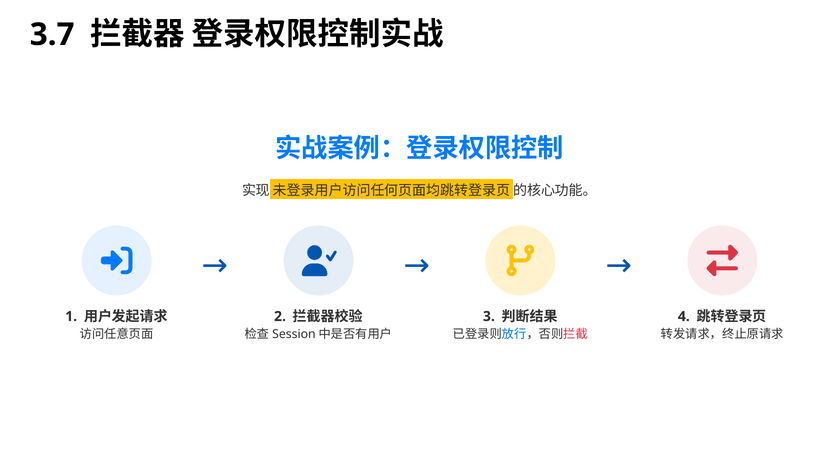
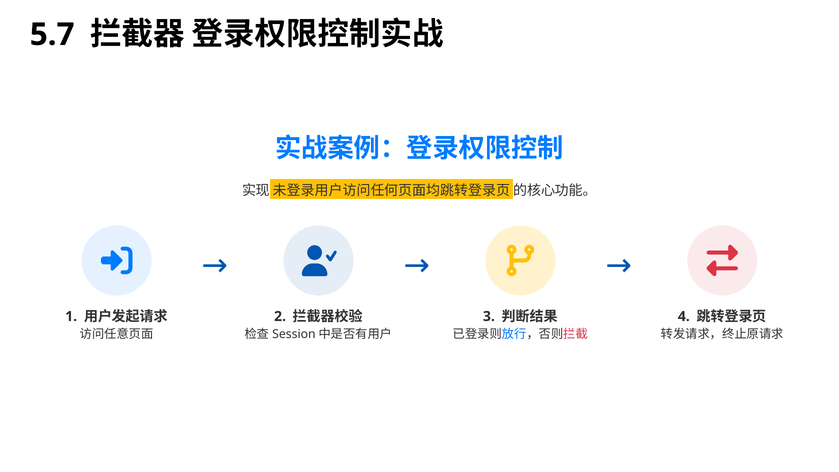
3.7: 3.7 -> 5.7 (52, 35)
